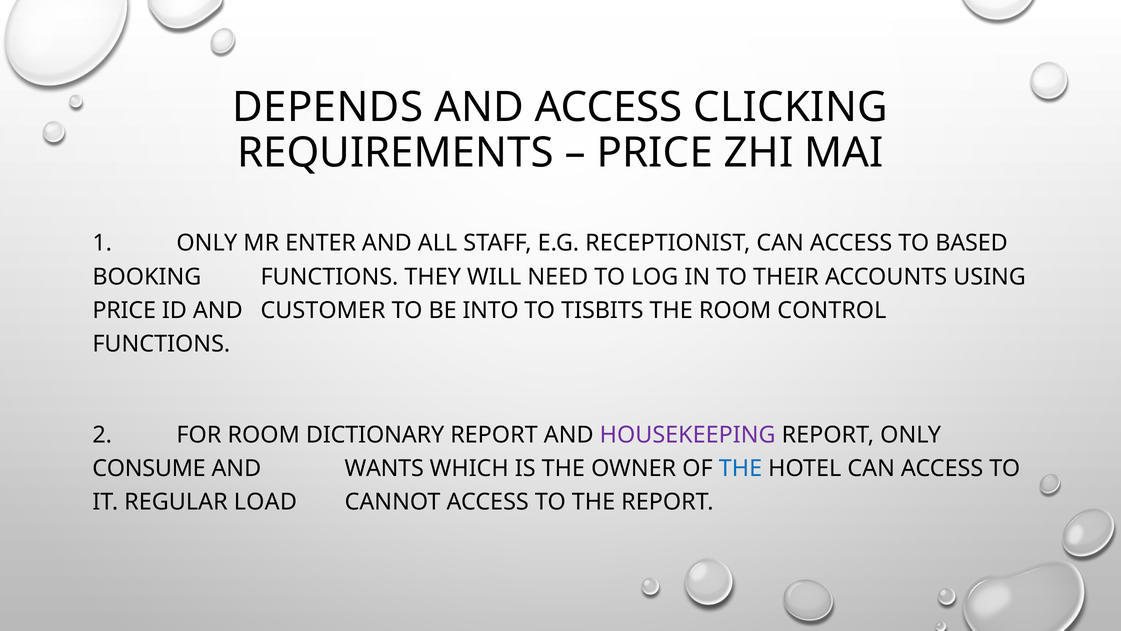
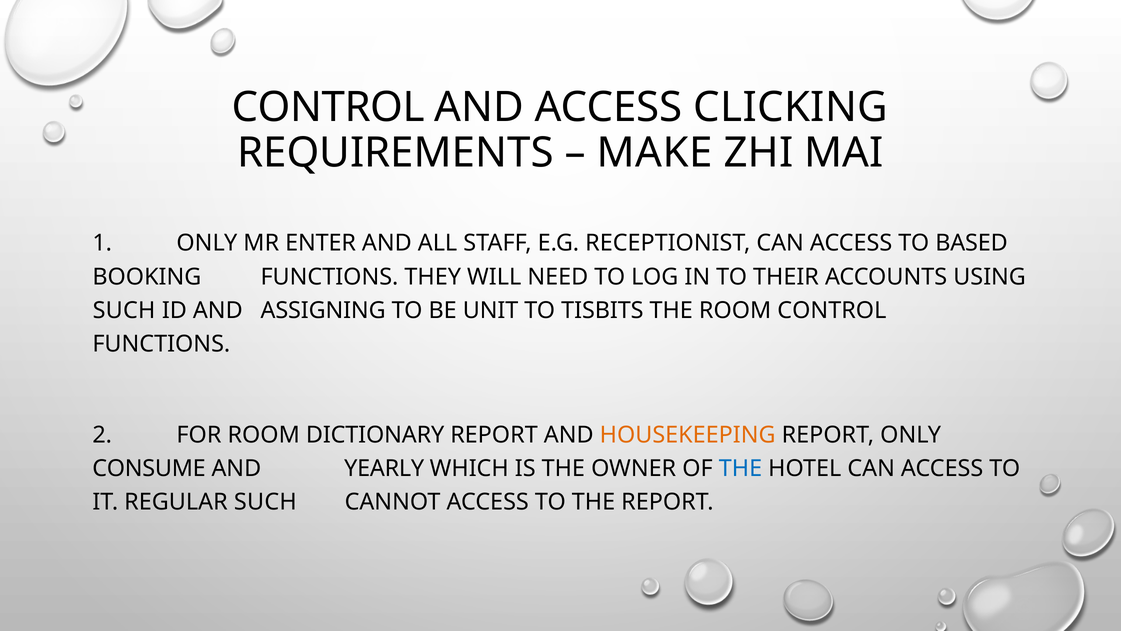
DEPENDS: DEPENDS -> CONTROL (328, 107)
PRICE: PRICE -> MAKE (655, 153)
PRICE: PRICE -> SUCH (124, 310)
CUSTOMER: CUSTOMER -> ASSIGNING (323, 310)
INTO: INTO -> UNIT (491, 310)
HOUSEKEEPING colour: purple -> orange (688, 435)
WANTS: WANTS -> YEARLY (384, 468)
REGULAR LOAD: LOAD -> SUCH (265, 502)
